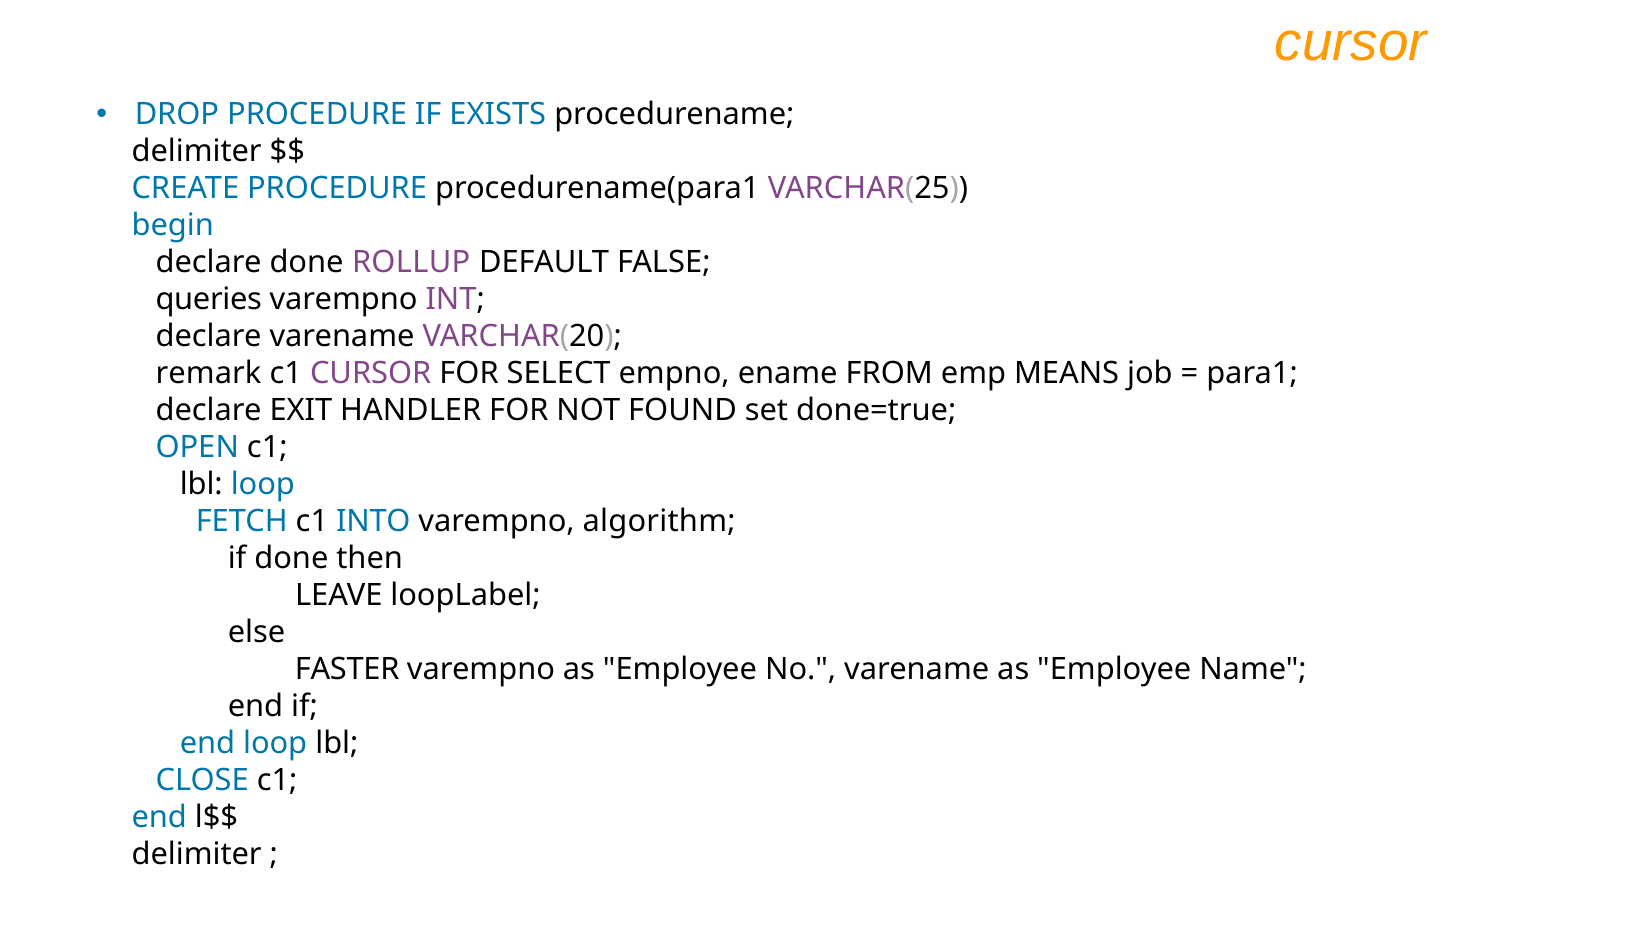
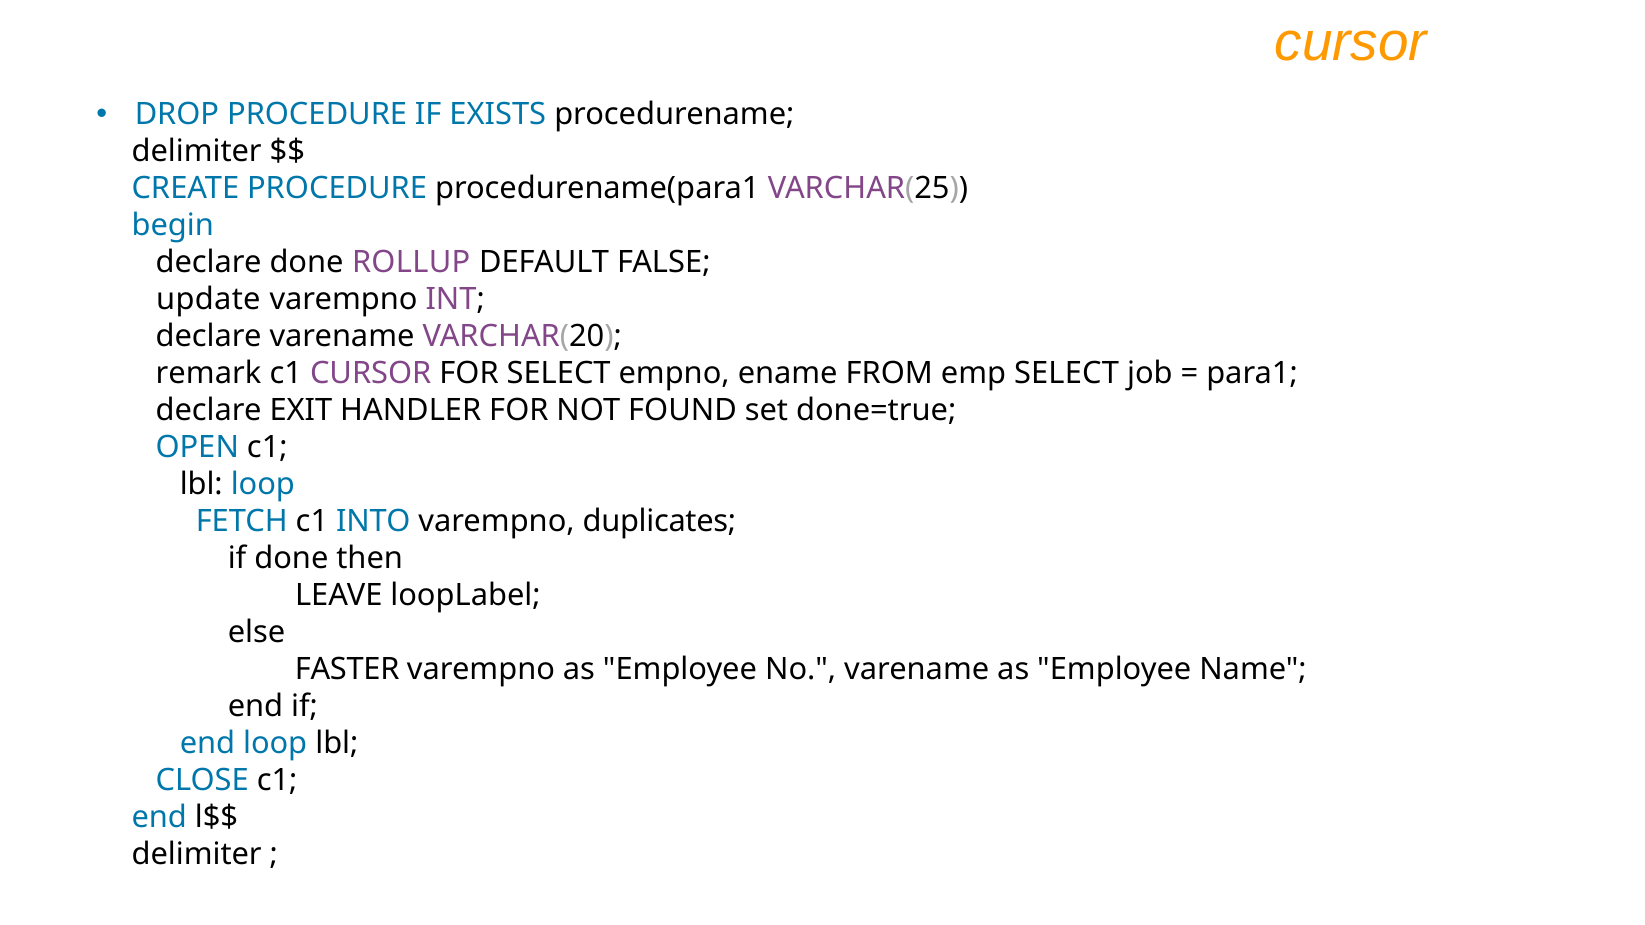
queries: queries -> update (208, 300)
emp MEANS: MEANS -> SELECT (1066, 374)
algorithm: algorithm -> duplicates (659, 522)
